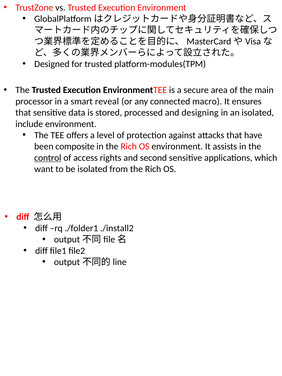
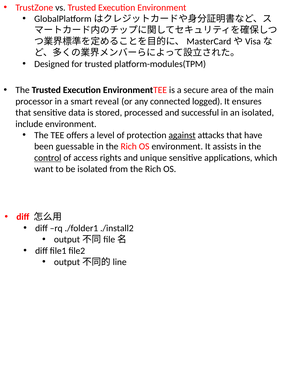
macro: macro -> logged (207, 101)
designing: designing -> successful (200, 113)
against underline: none -> present (182, 135)
composite: composite -> guessable (75, 146)
second: second -> unique (153, 158)
